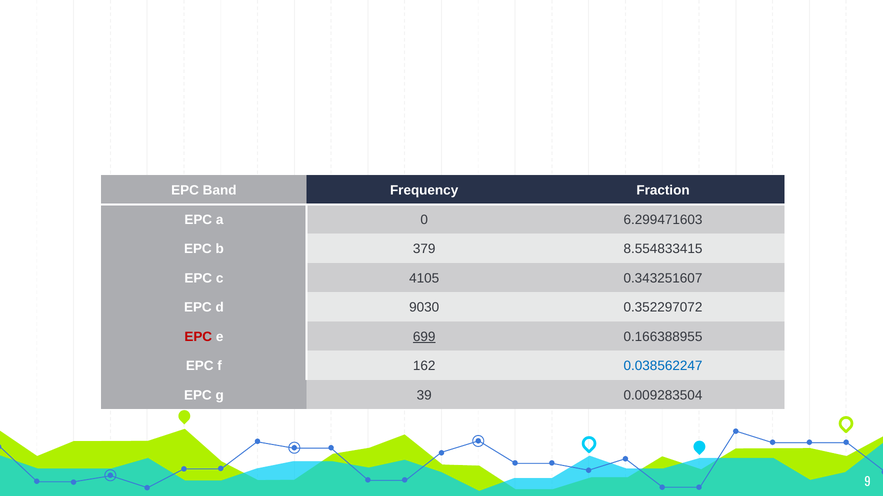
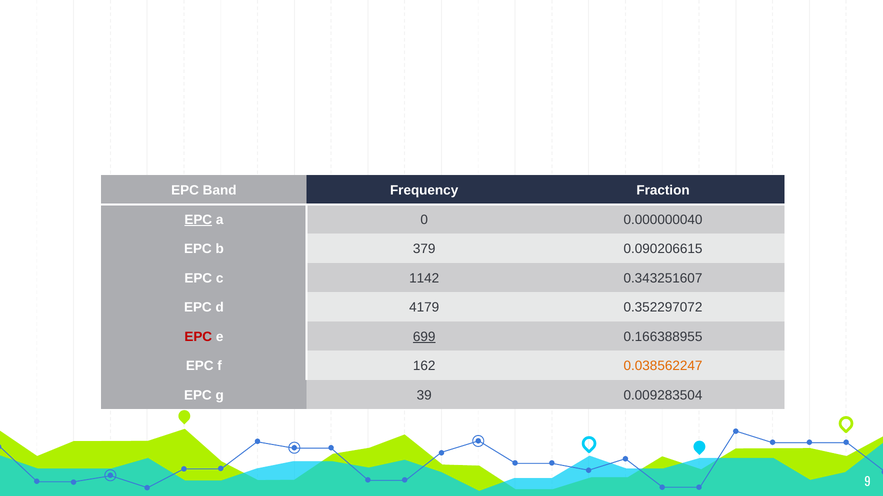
EPC underline: none -> present (198, 220)
6.299471603: 6.299471603 -> 0.000000040 (663, 220)
8.554833415: 8.554833415 -> 0.090206615 (663, 249)
4105: 4105 -> 1142 (424, 279)
9030: 9030 -> 4179 (424, 308)
0.038562247 colour: blue -> orange (663, 367)
